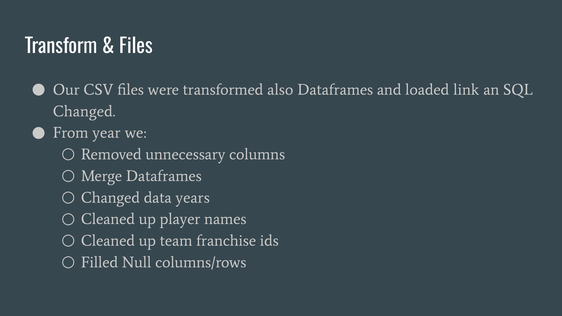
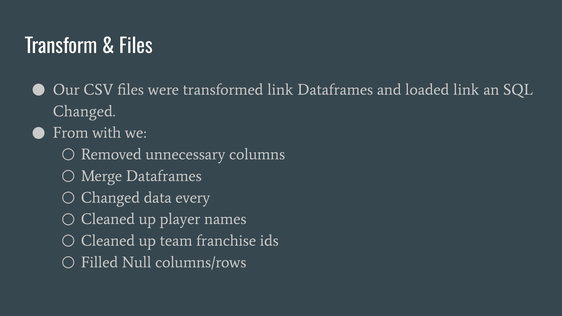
transformed also: also -> link (280, 90)
year: year -> with (107, 133)
years: years -> every (193, 198)
